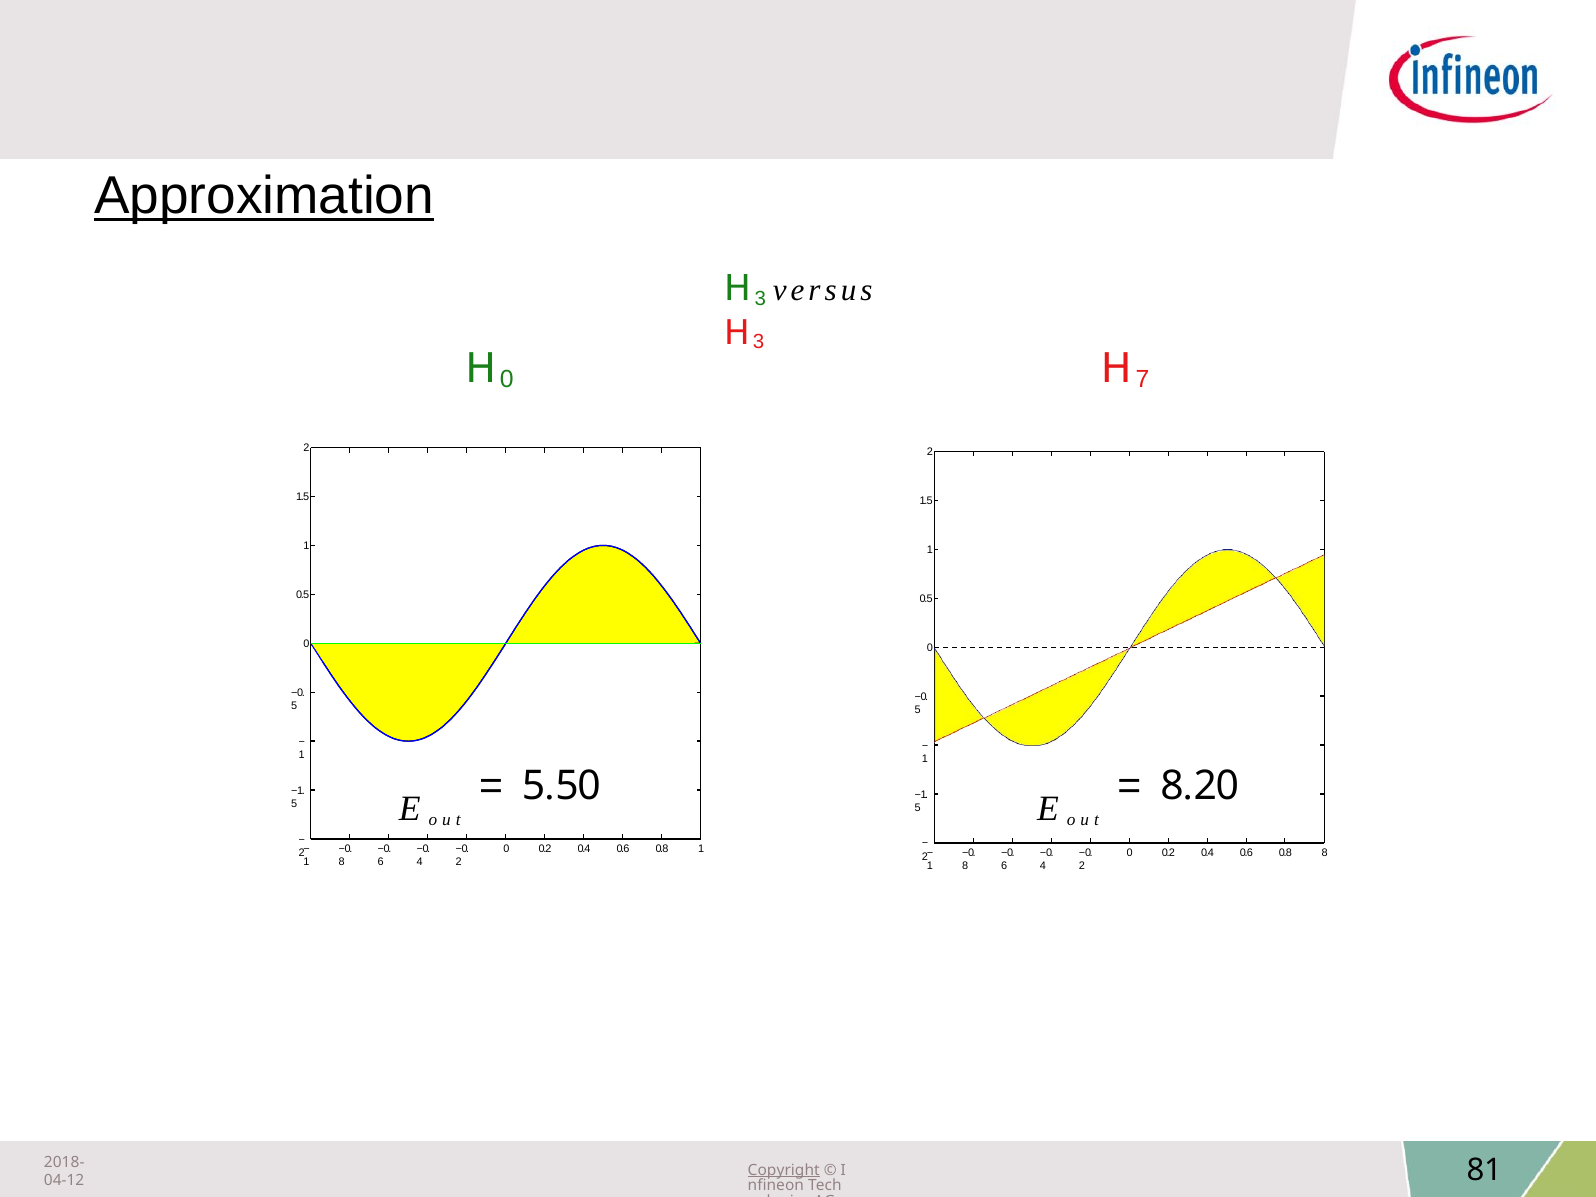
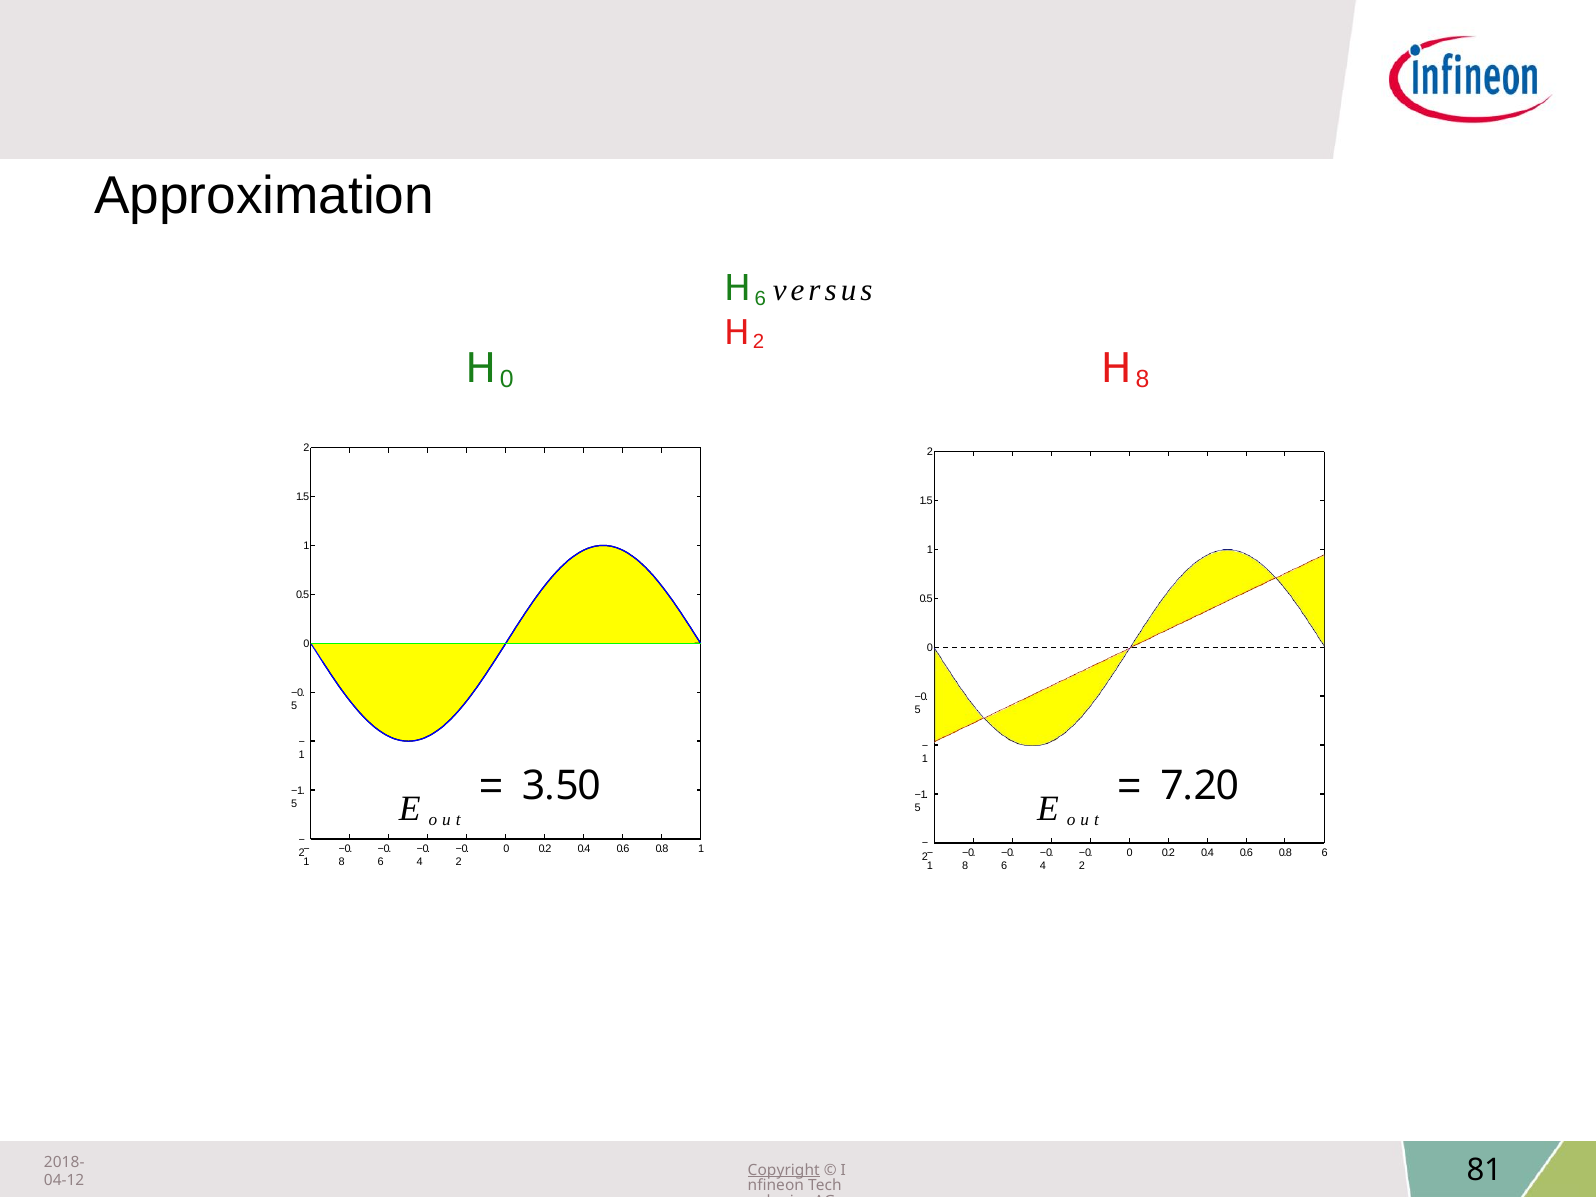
Approximation underline: present -> none (264, 196)
3: 3 -> 6 (760, 298)
3: 3 -> 2 (759, 342)
7: 7 -> 8 (1142, 380)
5: 5 -> 3 (534, 786)
8: 8 -> 7 (1172, 786)
0.8 8: 8 -> 6 (1325, 853)
